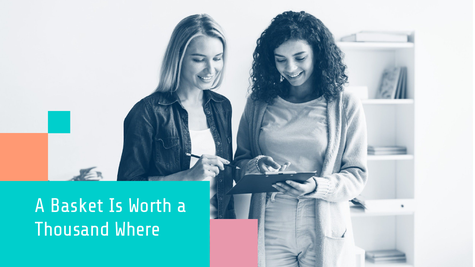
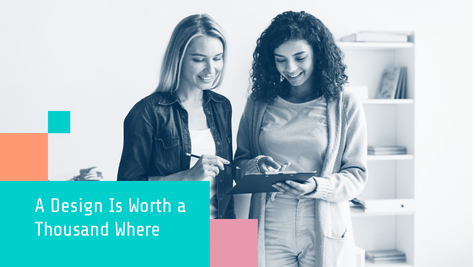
Basket: Basket -> Design (77, 206)
